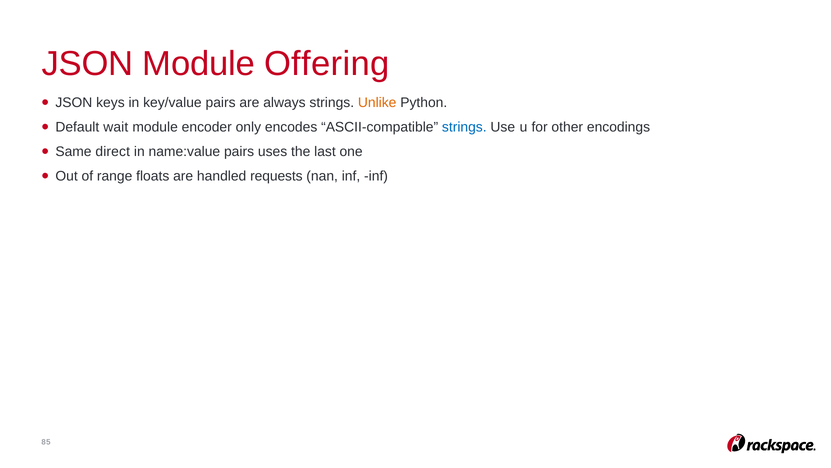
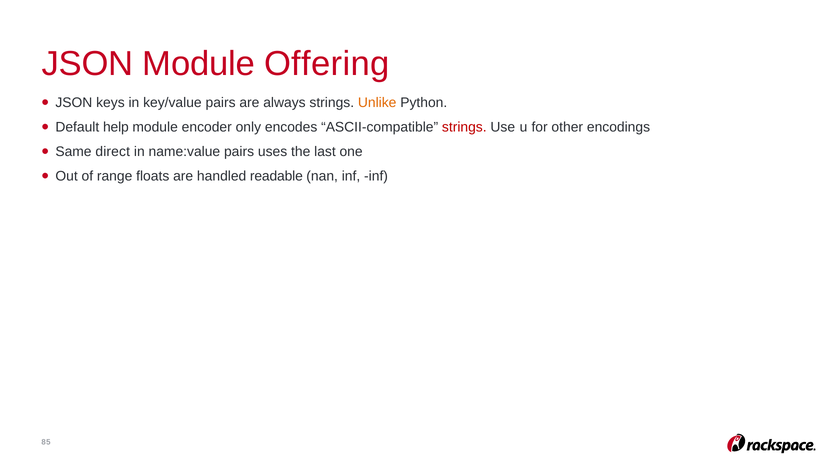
wait: wait -> help (116, 127)
strings colour: blue -> red (464, 127)
requests: requests -> readable (276, 176)
